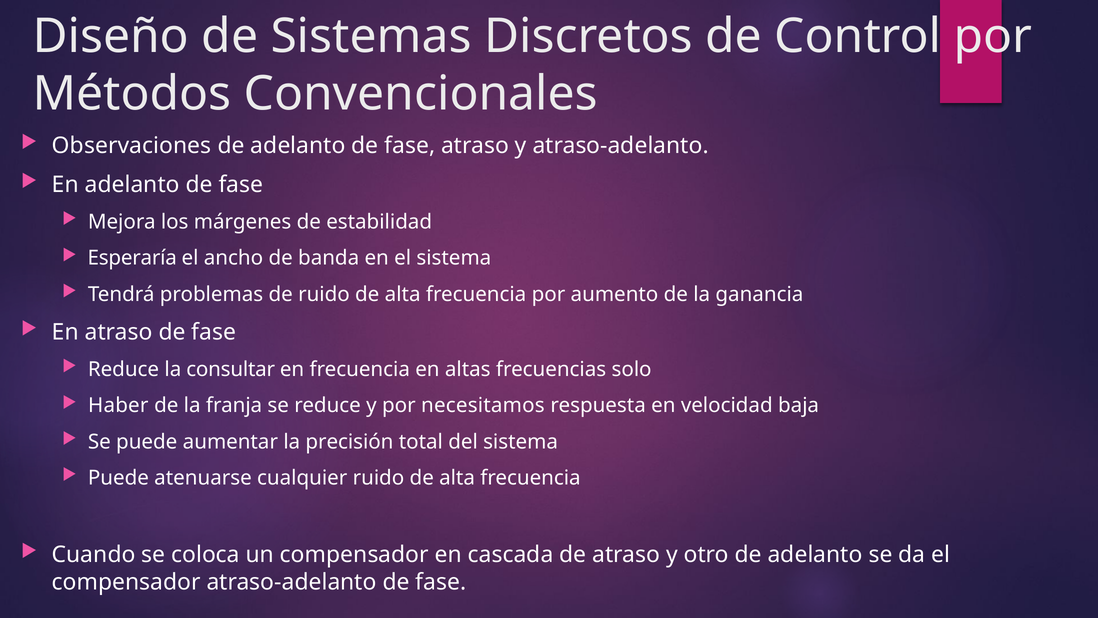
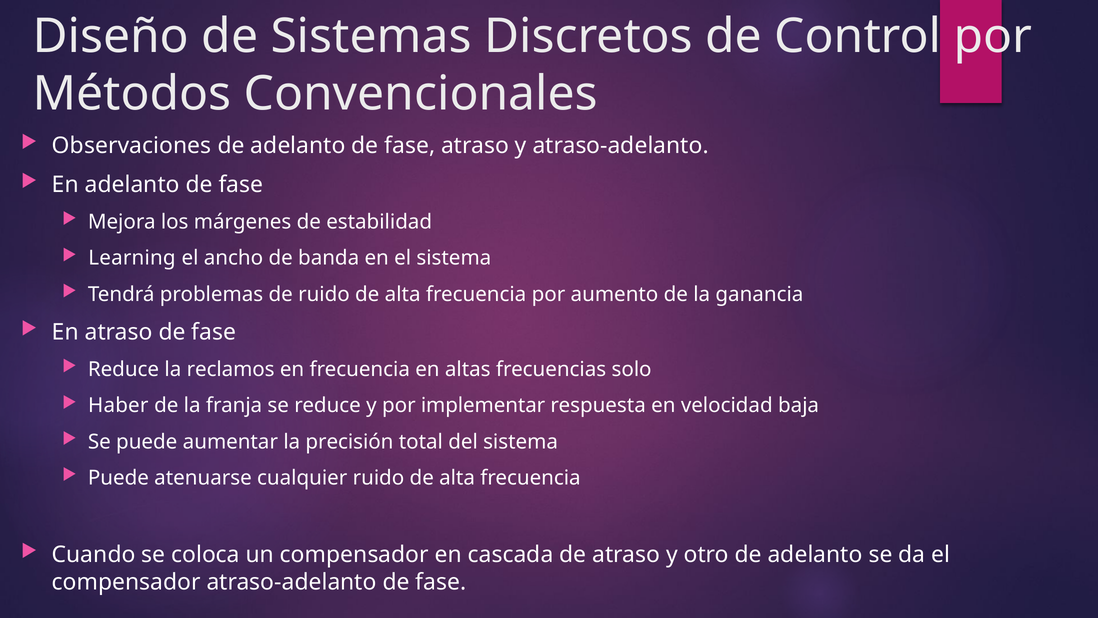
Esperaría: Esperaría -> Learning (132, 258)
consultar: consultar -> reclamos (231, 369)
necesitamos: necesitamos -> implementar (483, 405)
